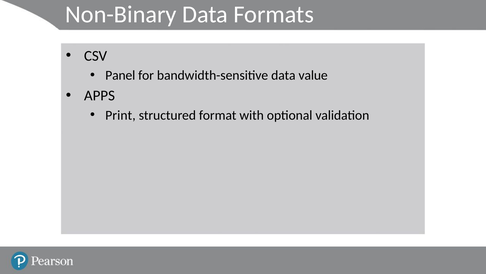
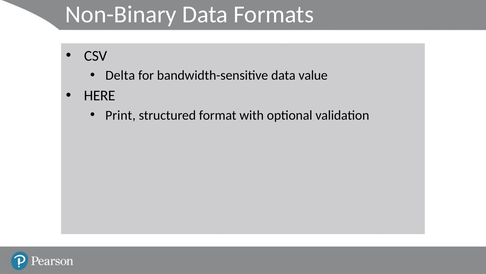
Panel: Panel -> Delta (120, 75)
APPS: APPS -> HERE (100, 95)
